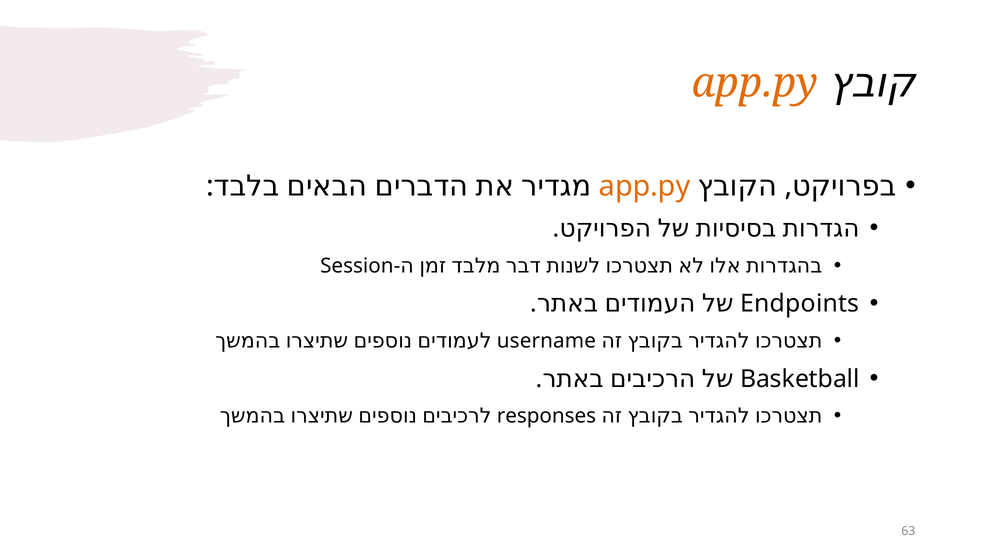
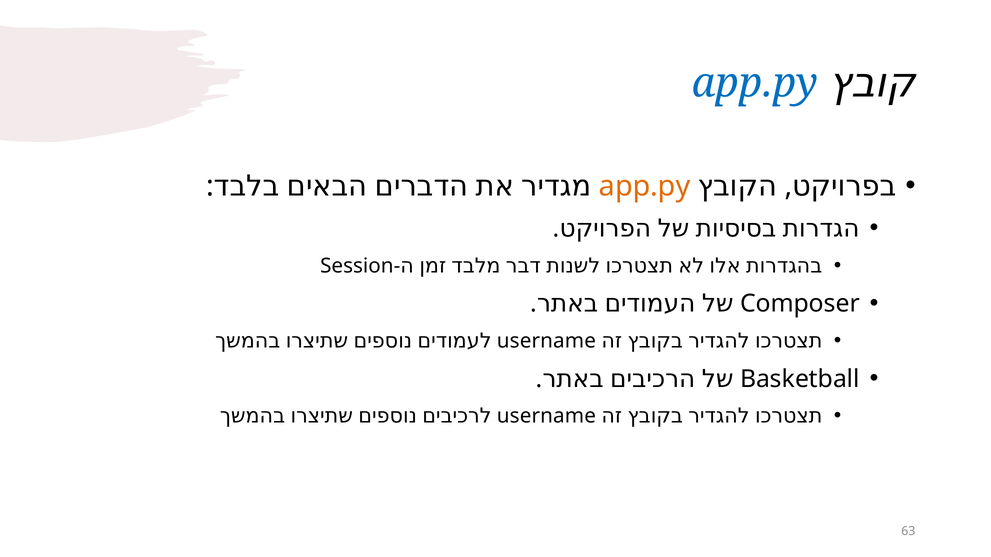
app.py colour: orange -> blue (755, 83)
Endpoints: Endpoints -> Composer (800, 304)
responses: responses -> username (546, 417)
